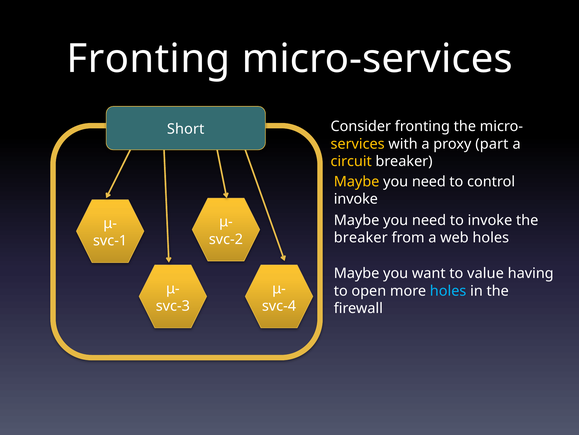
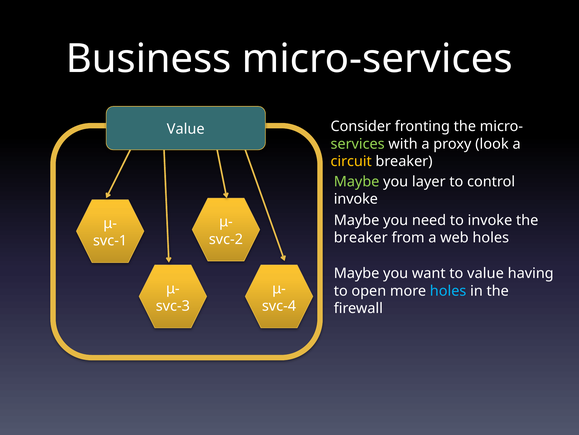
Fronting: Fronting -> Business (149, 59)
Short: Short -> Value (186, 129)
services colour: yellow -> light green (358, 144)
part: part -> look (492, 144)
Maybe colour: yellow -> light green (357, 181)
need: need -> layer (429, 181)
